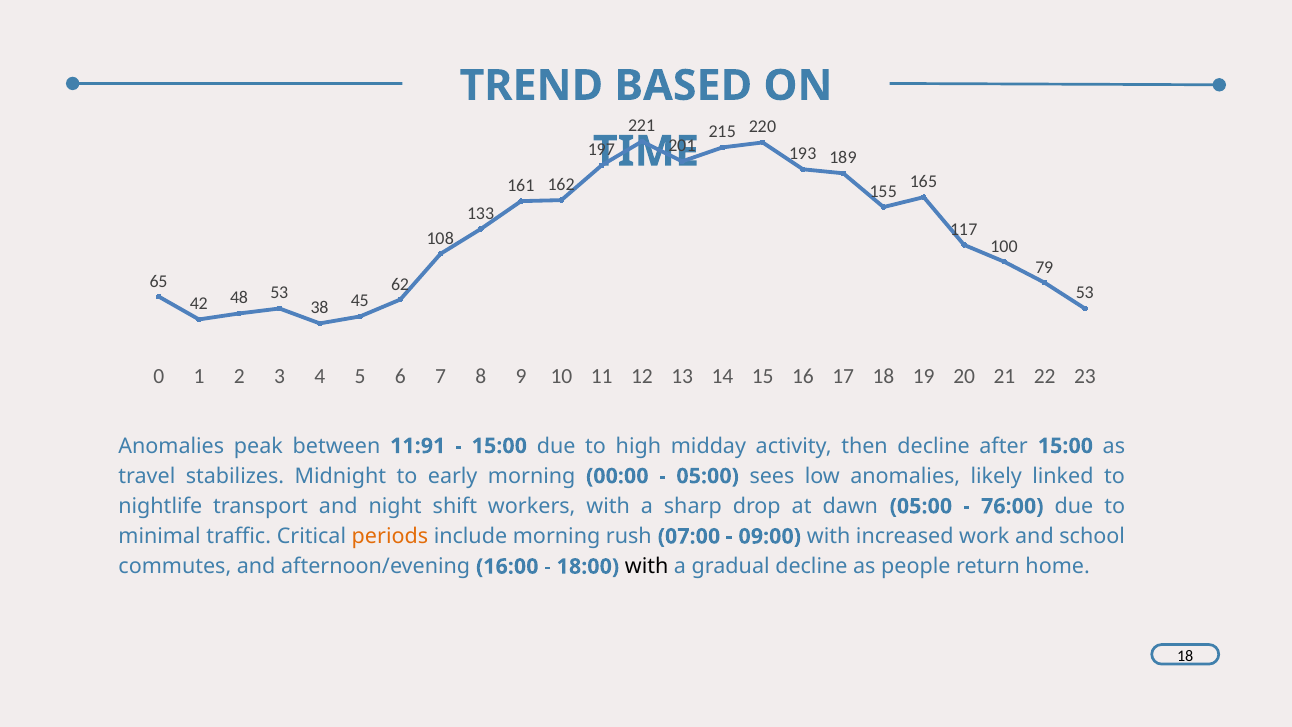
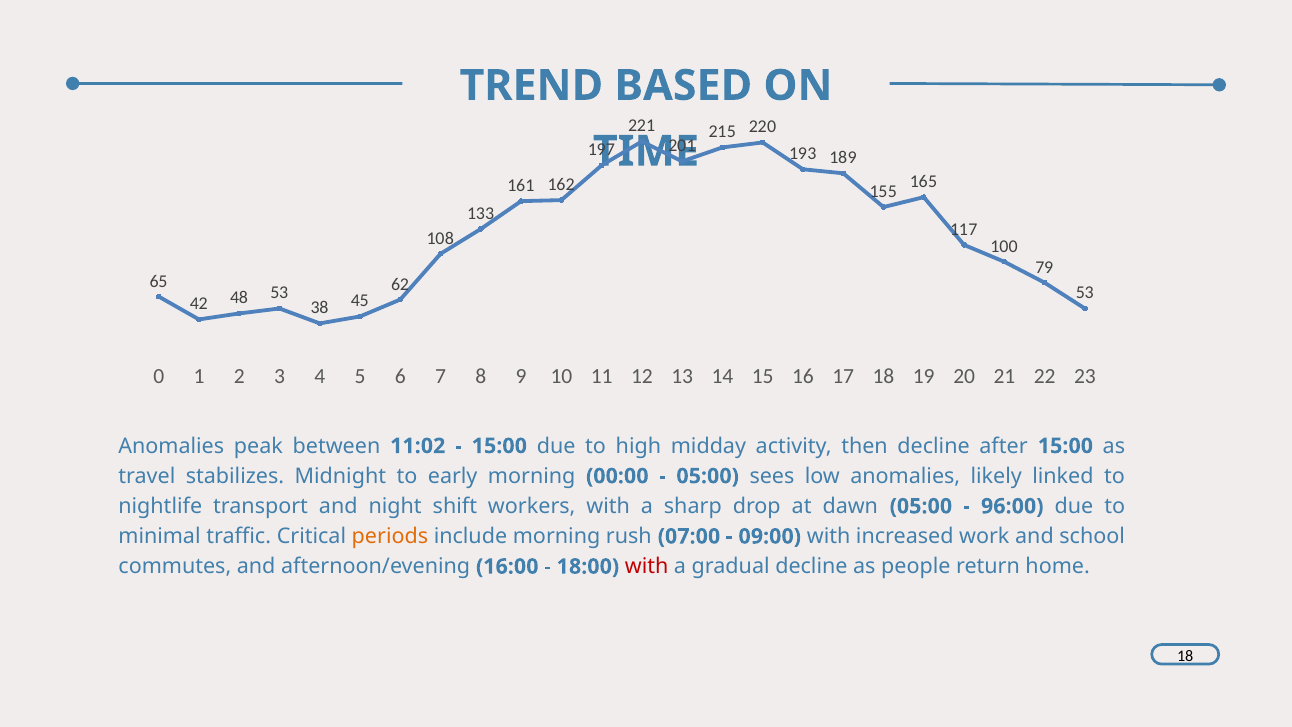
11:91: 11:91 -> 11:02 (418, 446)
76:00: 76:00 -> 96:00 (1012, 506)
with colour: black -> red (647, 566)
